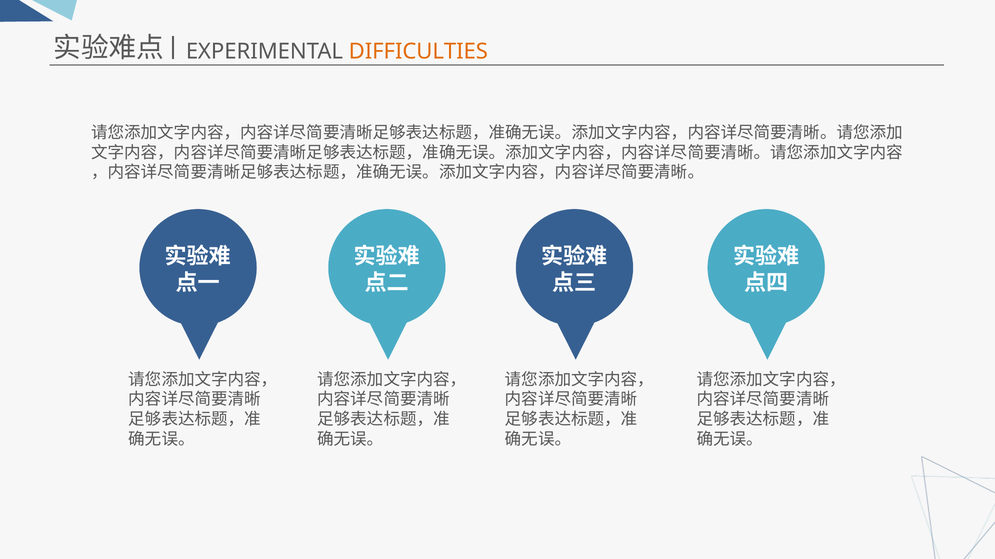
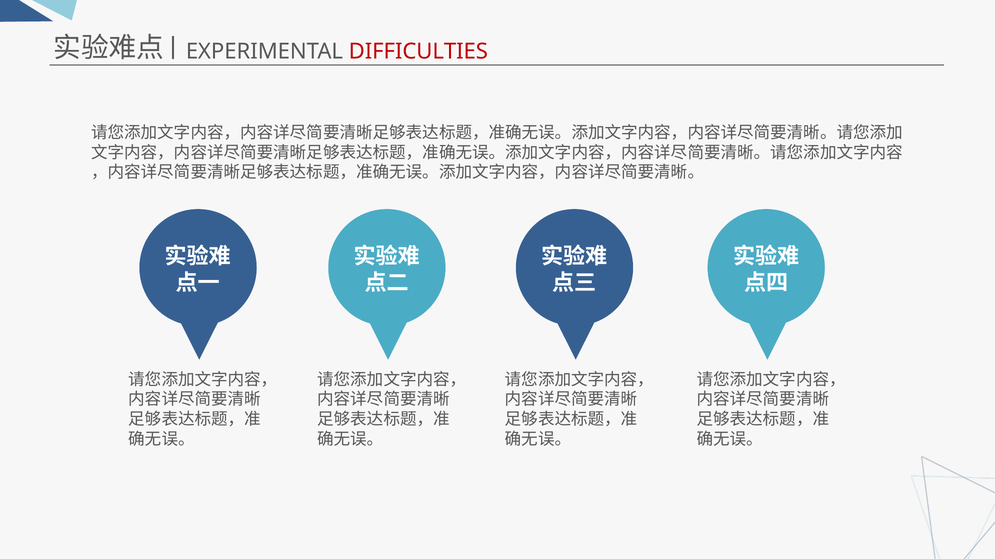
DIFFICULTIES colour: orange -> red (418, 51)
